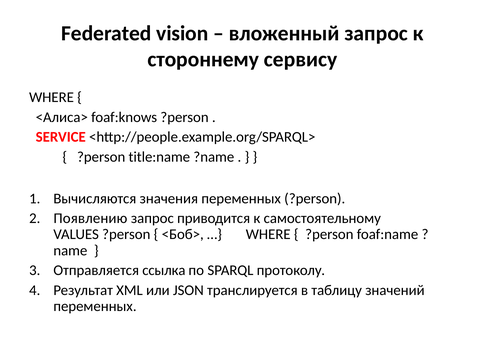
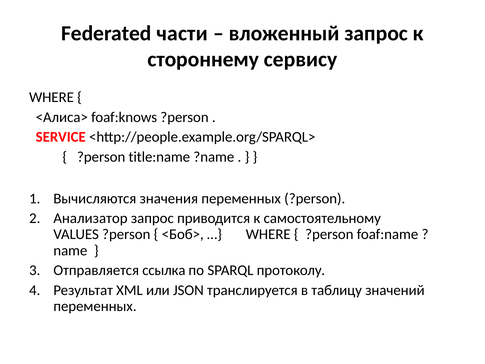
vision: vision -> части (182, 33)
Появлению: Появлению -> Анализатор (90, 218)
